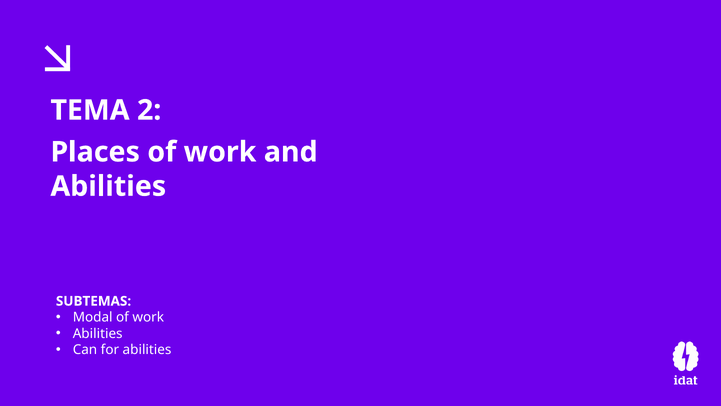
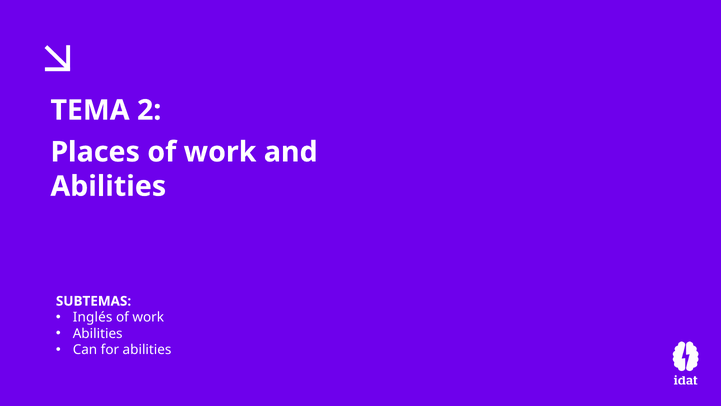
Modal: Modal -> Inglés (93, 317)
